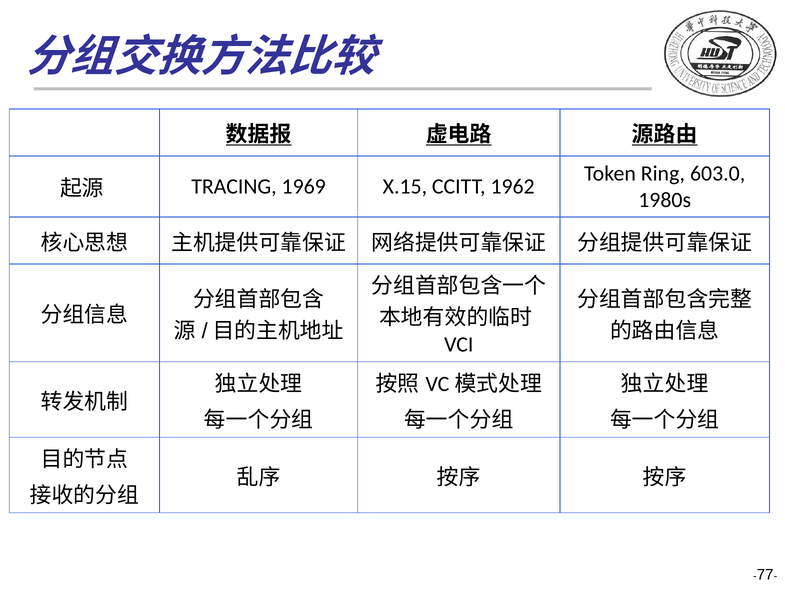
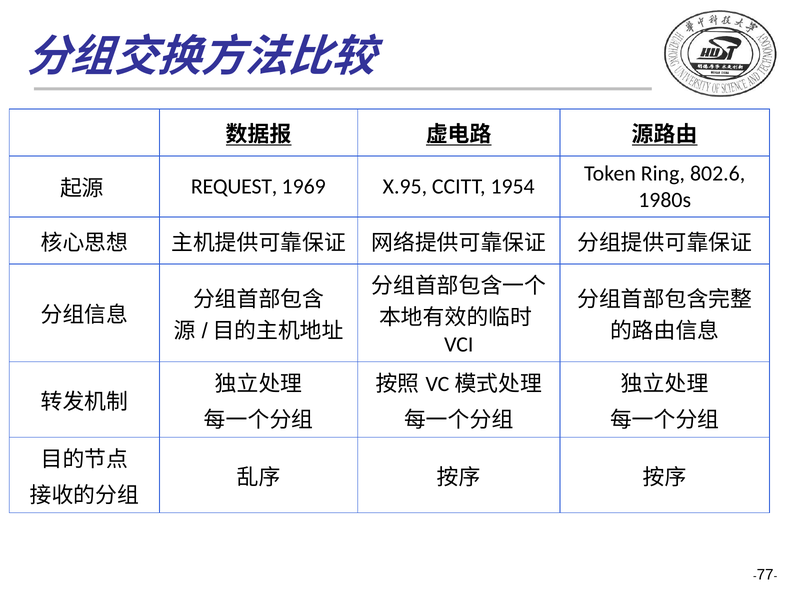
603.0: 603.0 -> 802.6 (718, 173)
TRACING: TRACING -> REQUEST (234, 187)
X.15: X.15 -> X.95 (405, 187)
1962: 1962 -> 1954 (513, 187)
